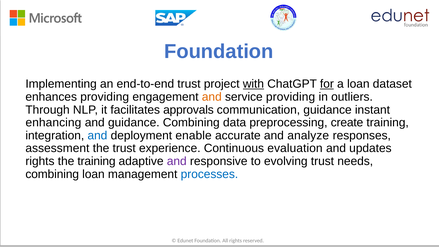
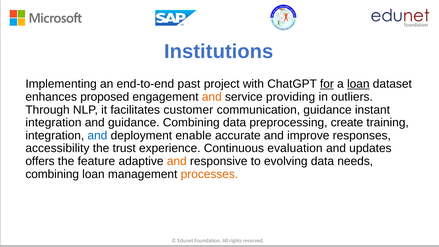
Foundation: Foundation -> Institutions (219, 52)
end-to-end trust: trust -> past (189, 84)
with underline: present -> none (253, 84)
loan underline: none -> present (358, 84)
enhances providing: providing -> proposed (105, 97)
approvals: approvals -> customer (188, 110)
enhancing: enhancing -> integration (53, 123)
analyze: analyze -> improve (308, 135)
assessment: assessment -> accessibility (57, 148)
rights: rights -> offers (40, 161)
the training: training -> feature (96, 161)
and colour: purple -> orange (177, 161)
evolving trust: trust -> data (322, 161)
processes colour: blue -> orange (209, 174)
